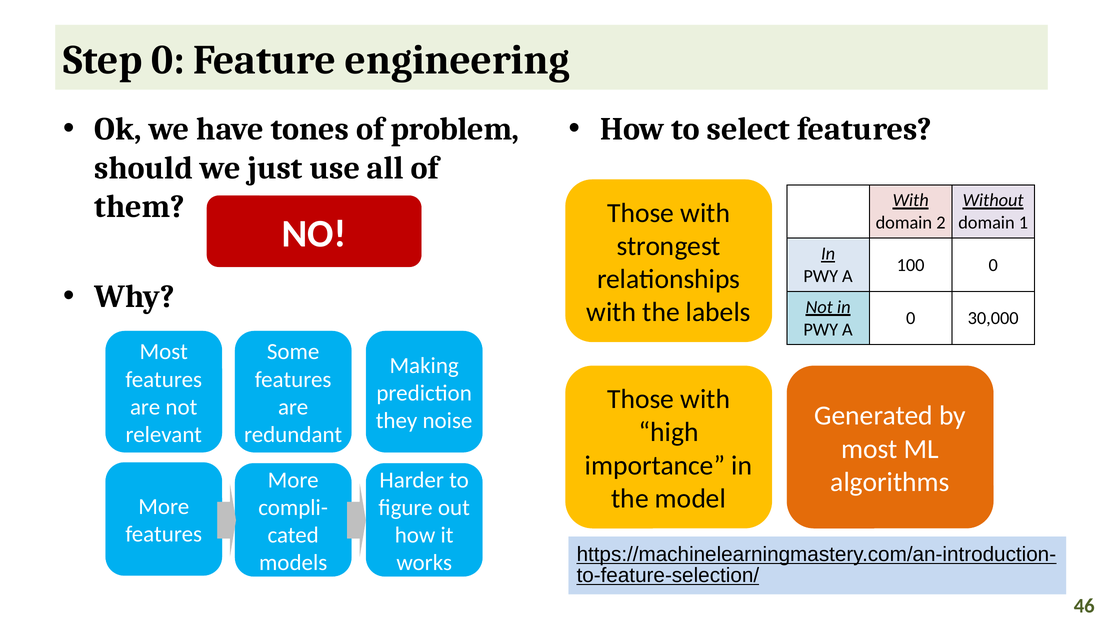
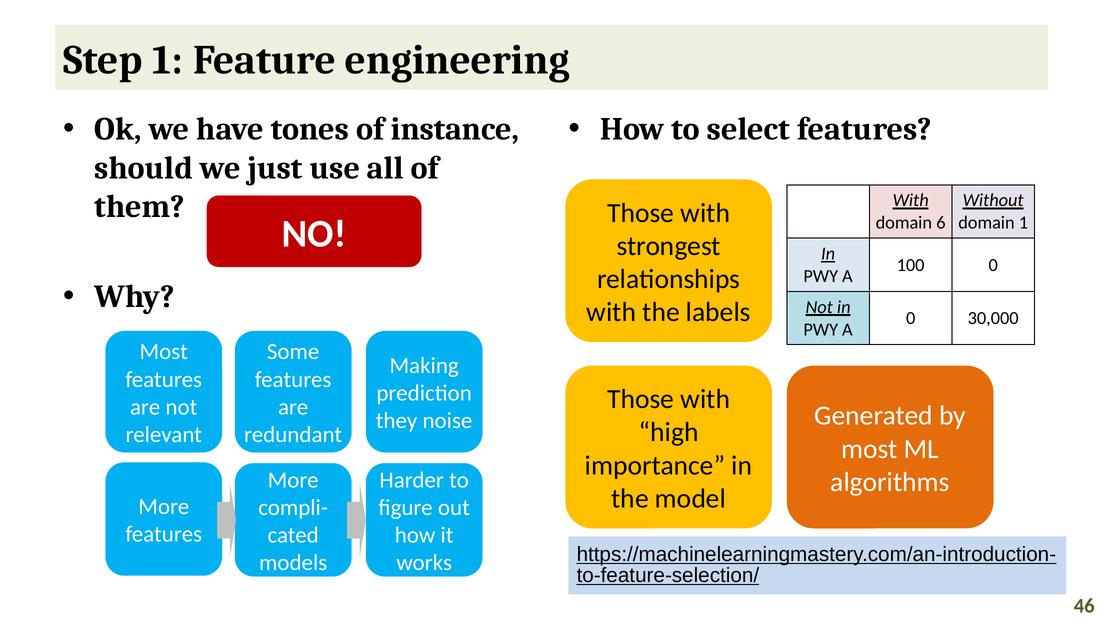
Step 0: 0 -> 1 (168, 60)
problem: problem -> instance (455, 129)
2: 2 -> 6 (941, 223)
